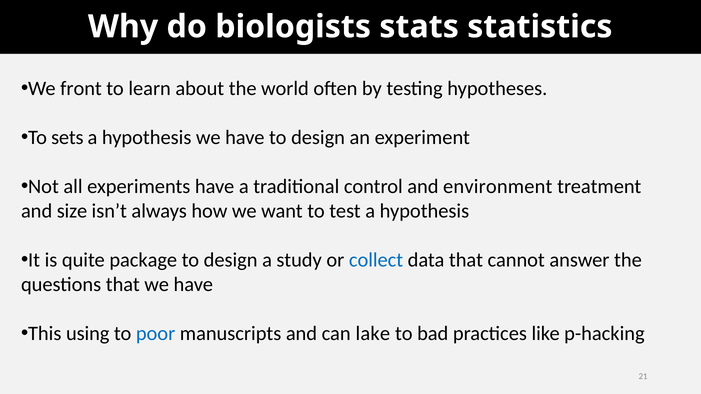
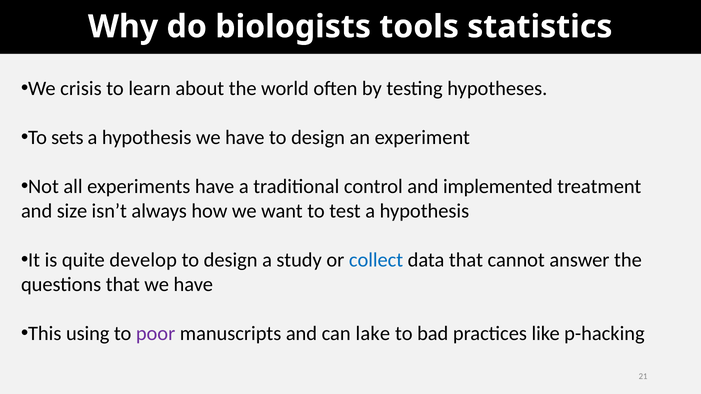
stats: stats -> tools (419, 27)
front: front -> crisis (81, 89)
environment: environment -> implemented (498, 187)
package: package -> develop (143, 260)
poor colour: blue -> purple (156, 334)
